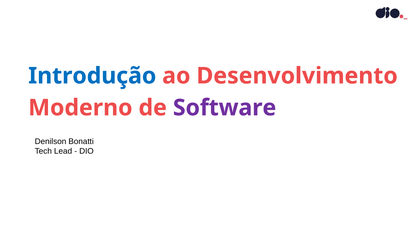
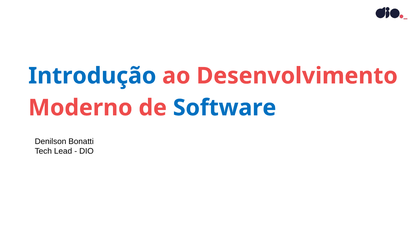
Software colour: purple -> blue (225, 108)
